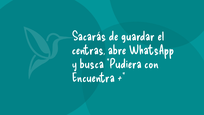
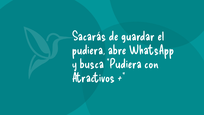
centras: centras -> pudiera (89, 50)
Encuentra: Encuentra -> Atractivos (93, 78)
